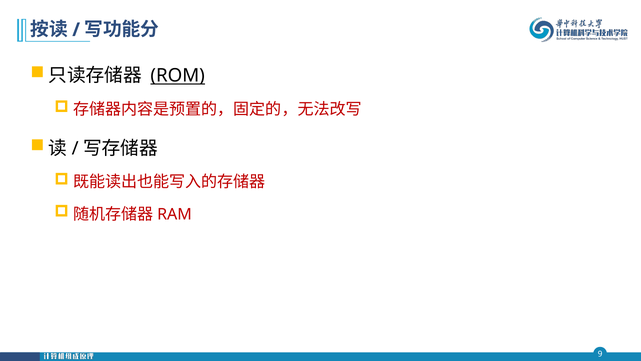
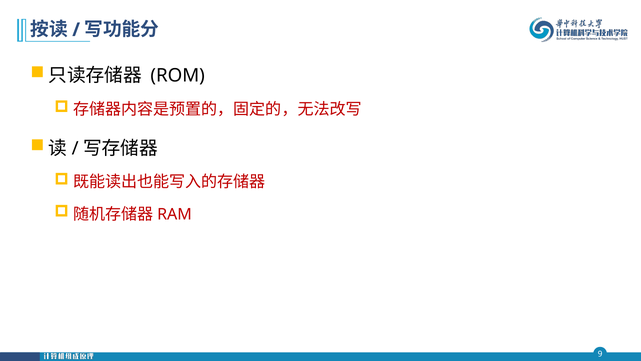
ROM underline: present -> none (178, 76)
